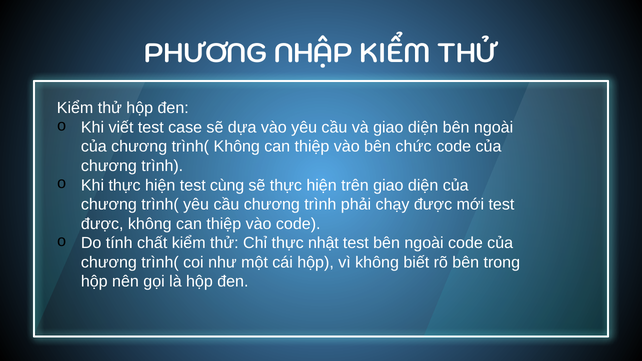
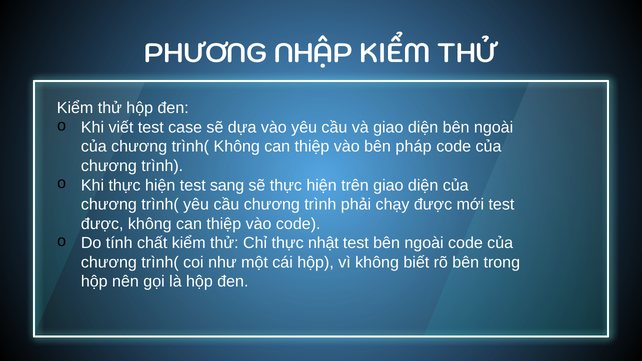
chức: chức -> pháp (414, 147)
cùng: cùng -> sang (227, 185)
